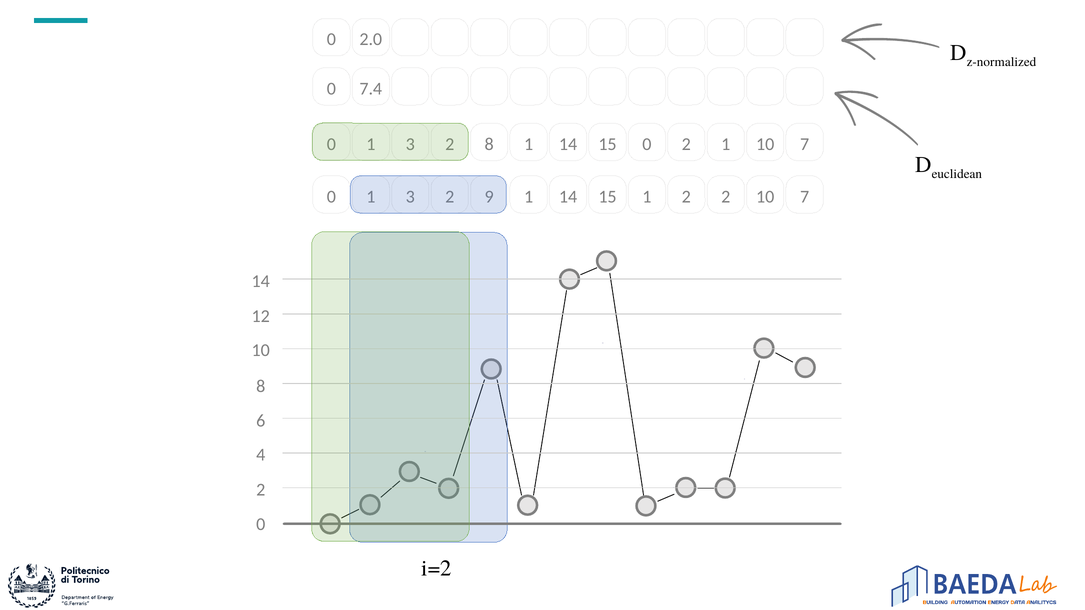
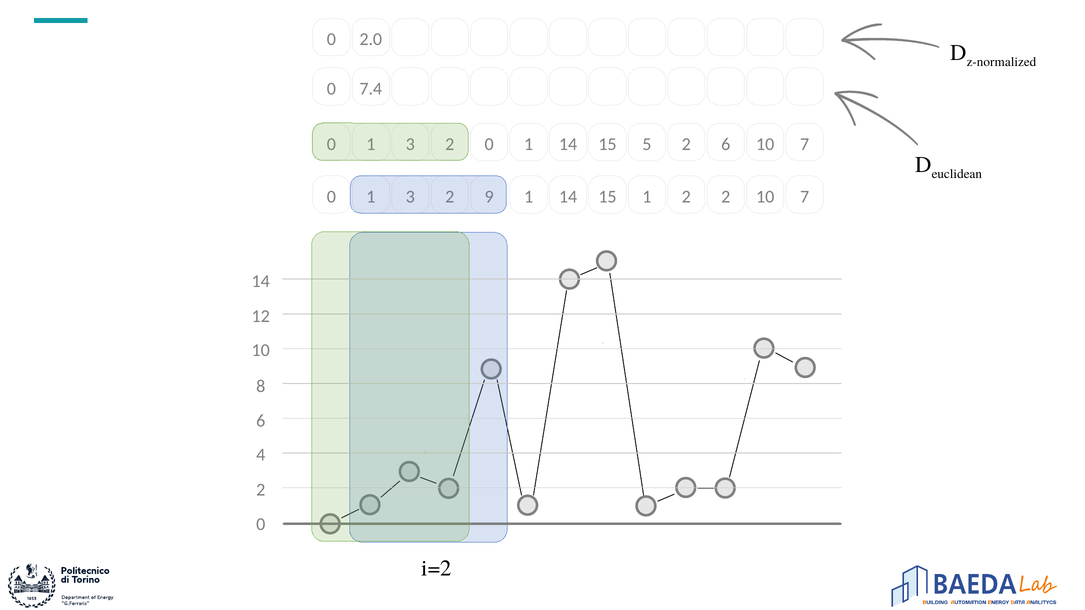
8: 8 -> 0 (489, 144)
0: 0 -> 5 (647, 144)
2 1: 1 -> 6 (726, 144)
